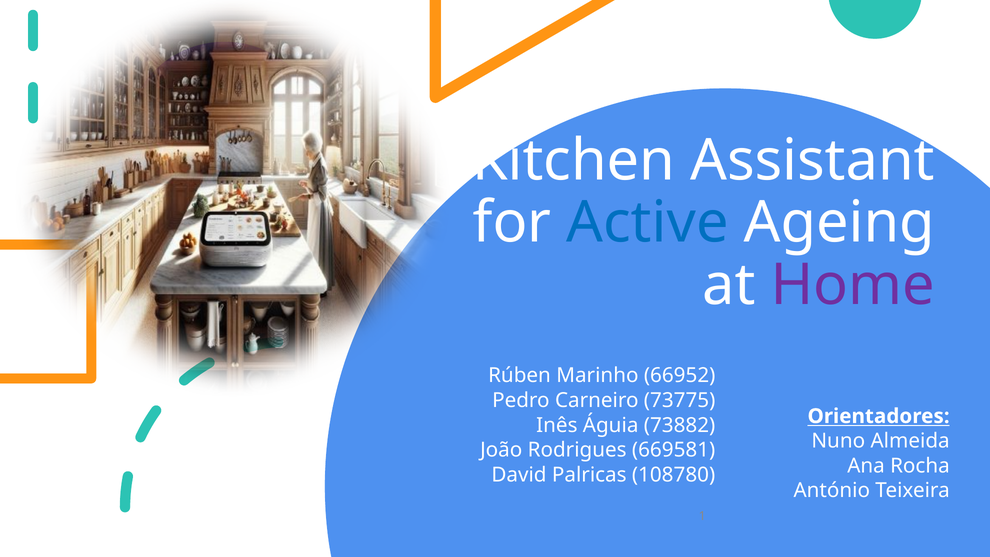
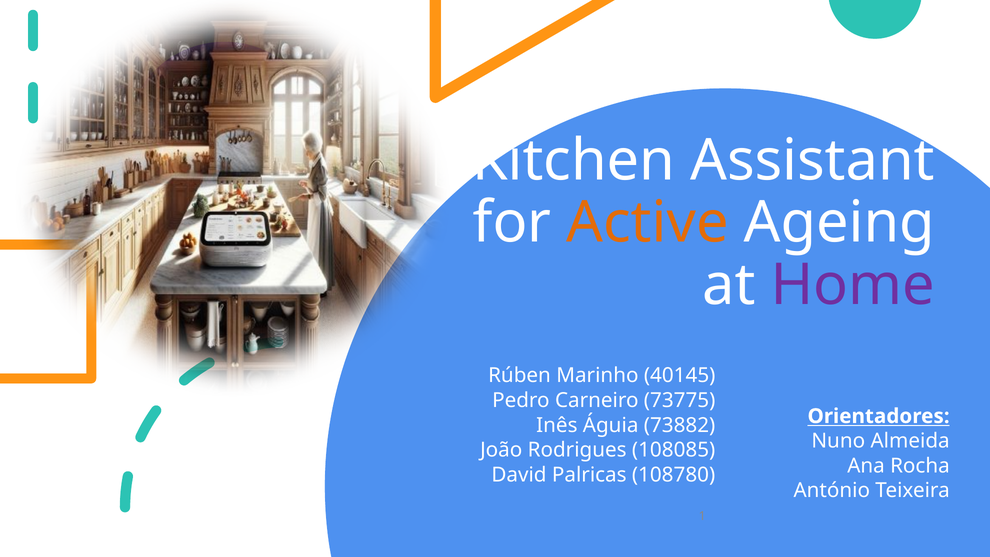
Active colour: blue -> orange (648, 223)
66952: 66952 -> 40145 (680, 376)
669581: 669581 -> 108085 (674, 450)
